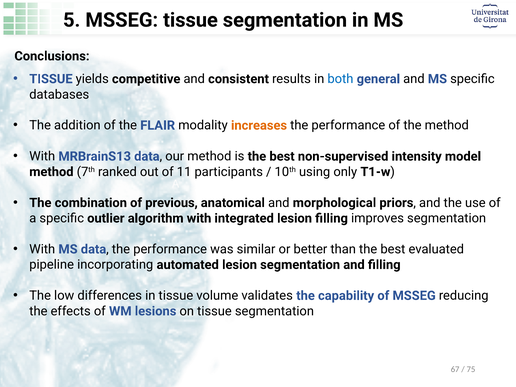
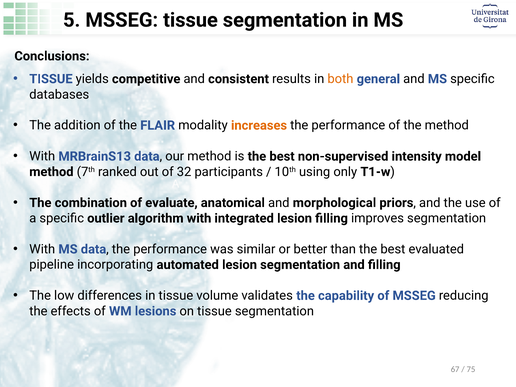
both colour: blue -> orange (340, 79)
11: 11 -> 32 (184, 172)
previous: previous -> evaluate (171, 203)
